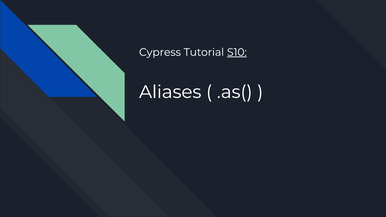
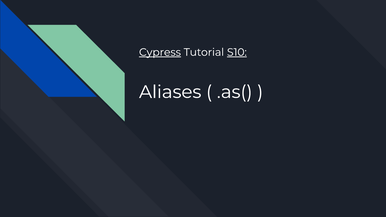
Cypress underline: none -> present (160, 52)
